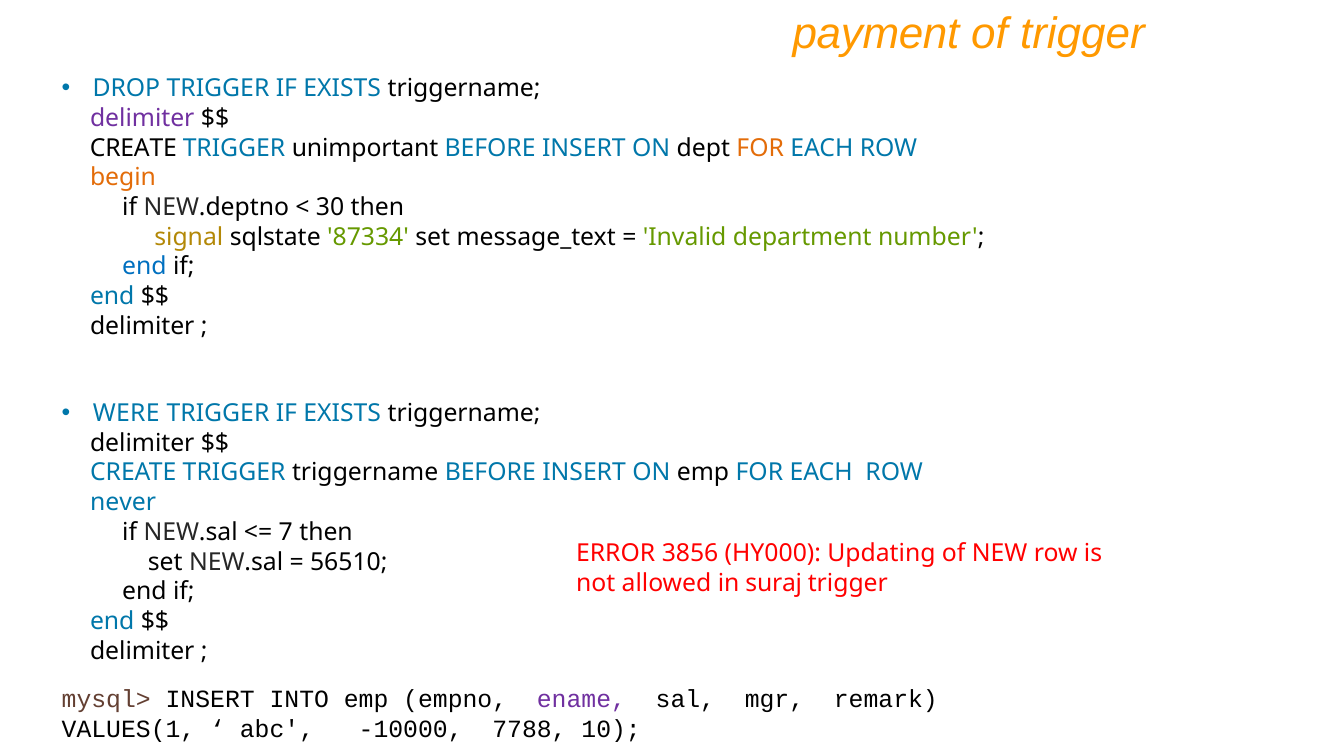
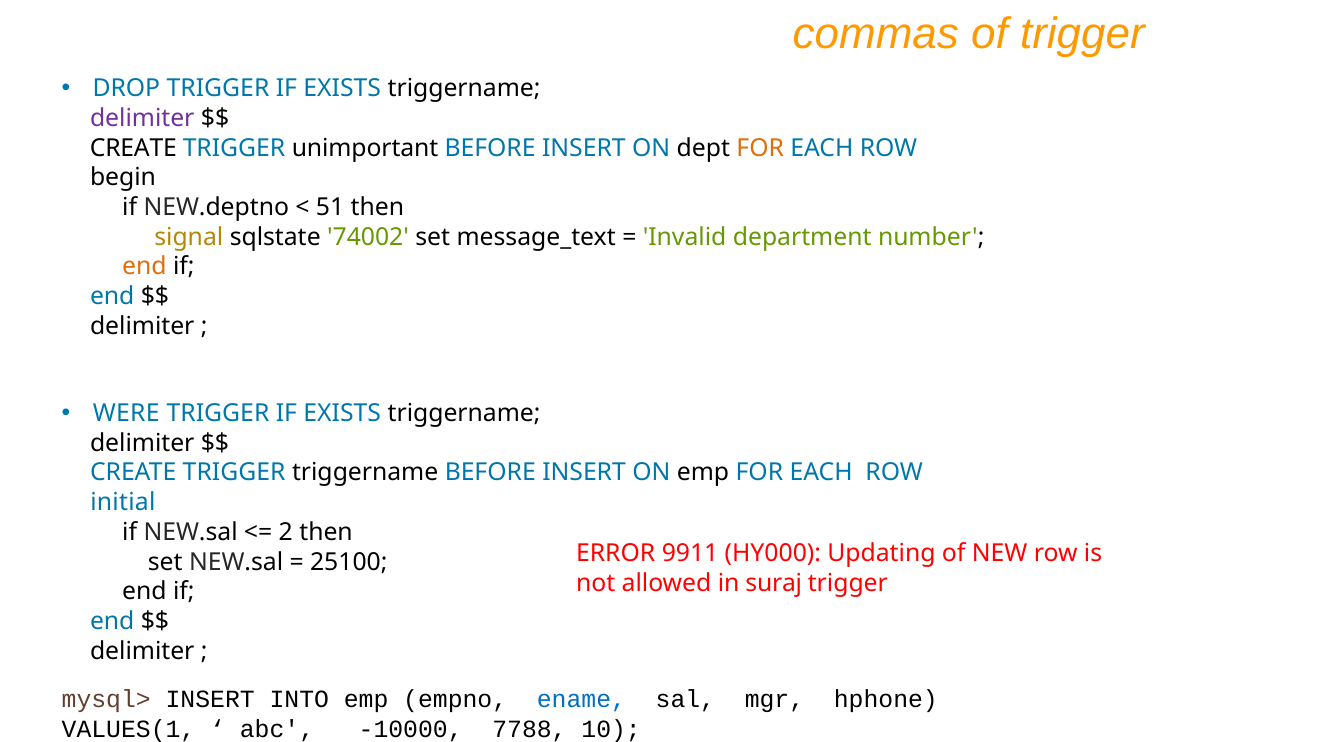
payment: payment -> commas (876, 34)
begin colour: orange -> black (123, 178)
30: 30 -> 51 (330, 207)
87334: 87334 -> 74002 (368, 237)
end colour: blue -> orange (144, 267)
never: never -> initial (123, 503)
7: 7 -> 2 (286, 533)
3856: 3856 -> 9911 (690, 554)
56510: 56510 -> 25100 (349, 562)
ename colour: purple -> blue (581, 700)
remark: remark -> hphone (886, 700)
